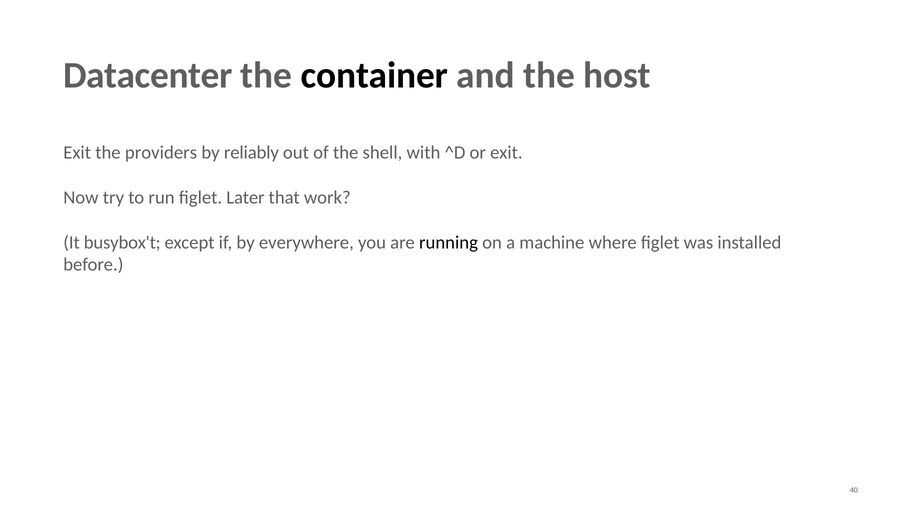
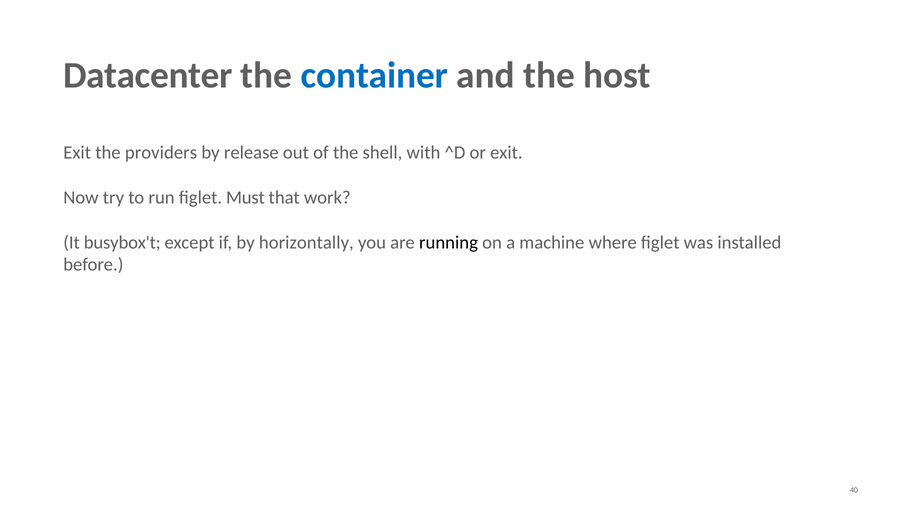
container colour: black -> blue (374, 75)
reliably: reliably -> release (251, 152)
Later: Later -> Must (245, 197)
everywhere: everywhere -> horizontally (306, 242)
